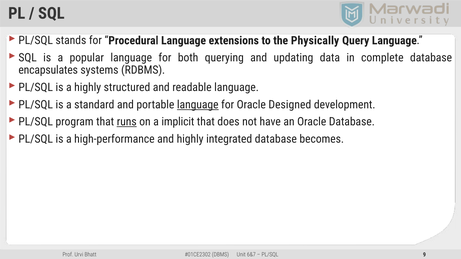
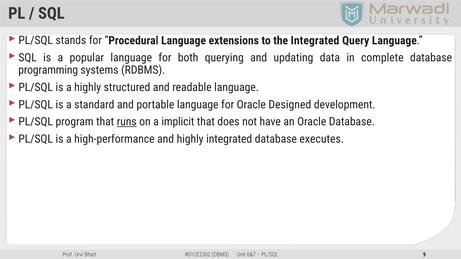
the Physically: Physically -> Integrated (315, 41)
encapsulates: encapsulates -> programming (48, 70)
language underline: present -> none (198, 105)
becomes: becomes -> executes (322, 139)
